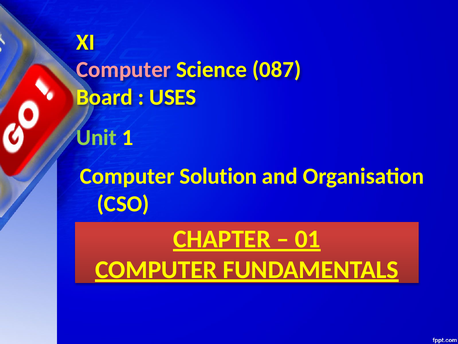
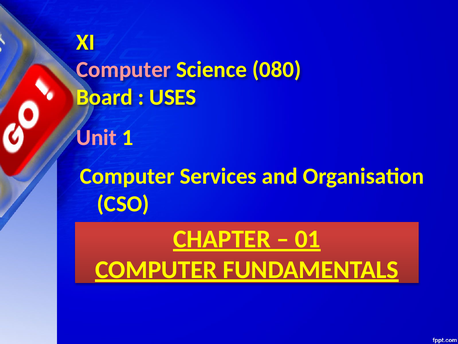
087: 087 -> 080 (277, 70)
Unit colour: light green -> pink (96, 138)
Solution: Solution -> Services (218, 176)
